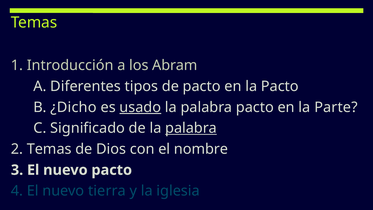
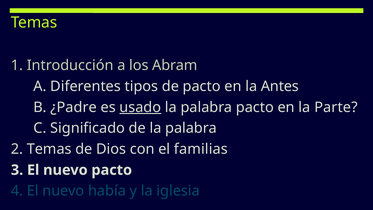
la Pacto: Pacto -> Antes (280, 86)
¿Dicho: ¿Dicho -> ¿Padre (74, 107)
palabra underline: present -> none (191, 128)
nombre: nombre -> familias (201, 149)
tierra: tierra -> había (107, 191)
